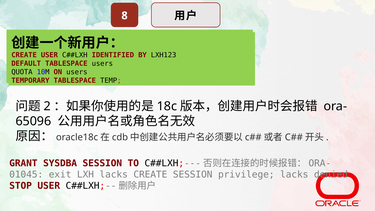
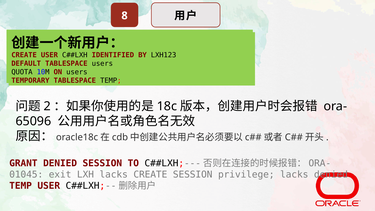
GRANT SYSDBA: SYSDBA -> DENIED (60, 163)
STOP: STOP -> TEMP (21, 186)
